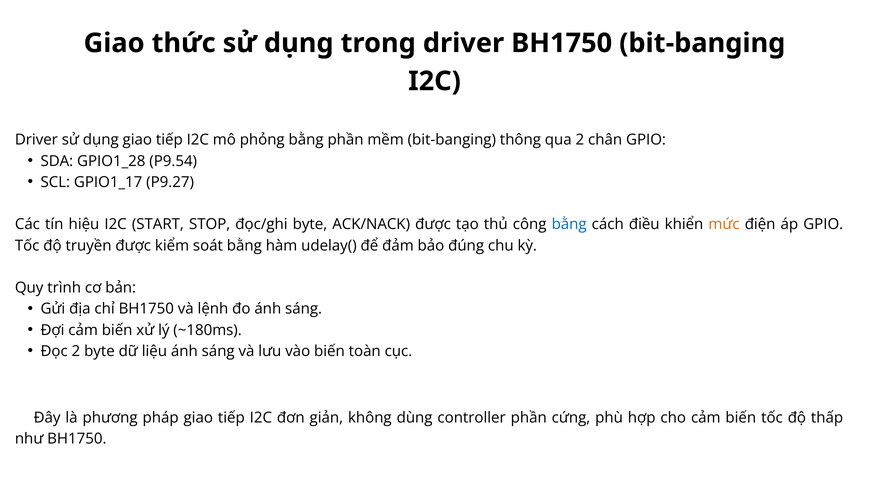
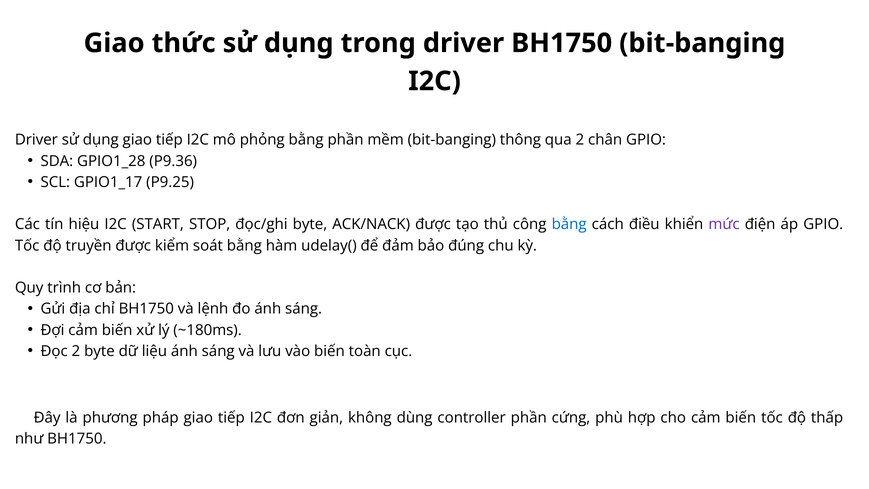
P9.54: P9.54 -> P9.36 (173, 161)
P9.27: P9.27 -> P9.25 (170, 182)
mức colour: orange -> purple (724, 224)
